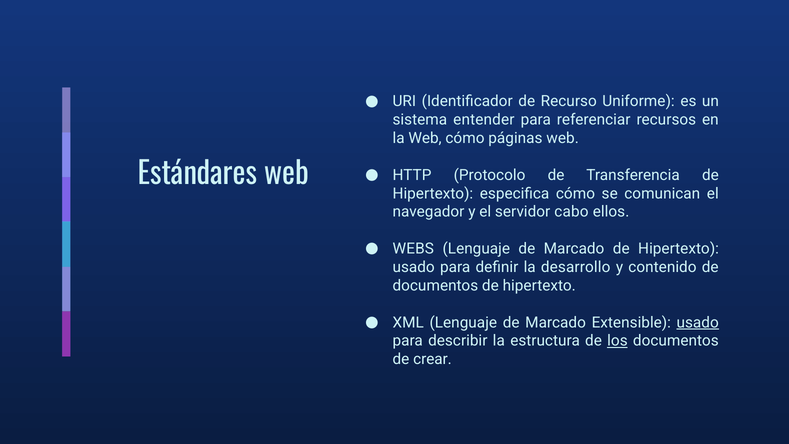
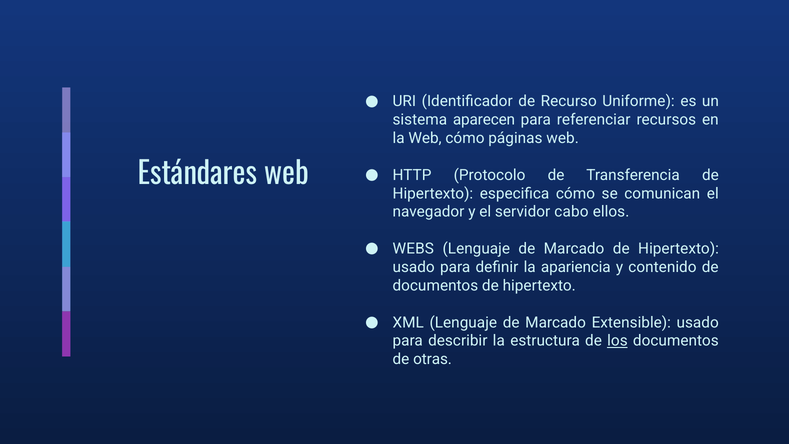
entender: entender -> aparecen (484, 120)
desarrollo: desarrollo -> apariencia (576, 267)
usado underline: present -> none (698, 322)
crear: crear -> otras (433, 359)
